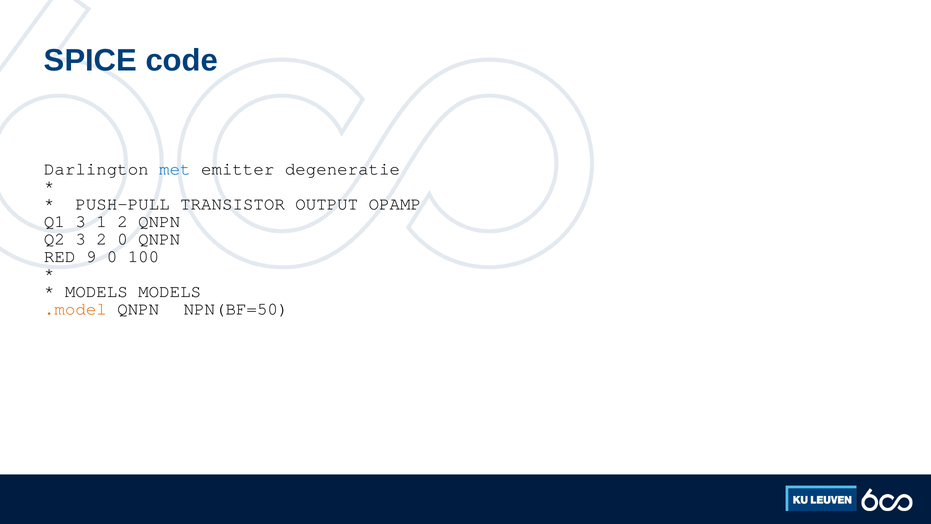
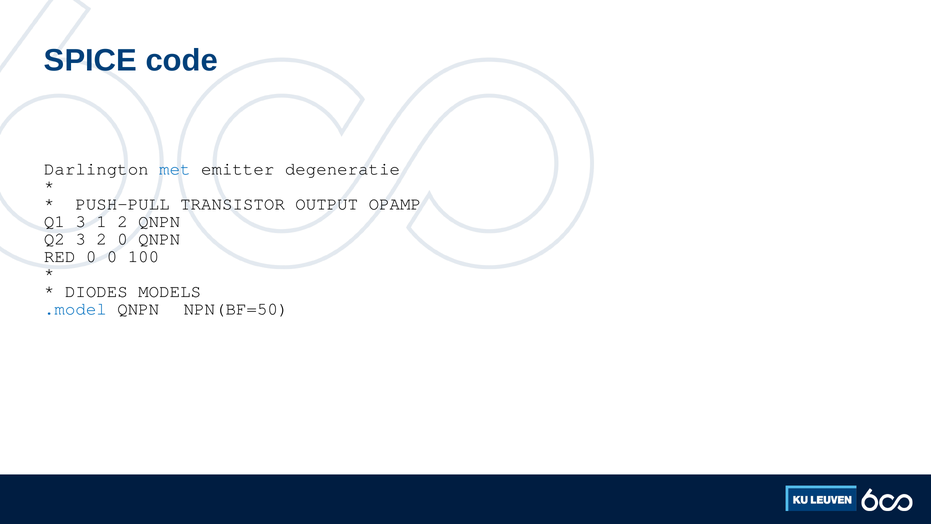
RED 9: 9 -> 0 (91, 256)
MODELS: MODELS -> DIODES (96, 291)
.model colour: orange -> blue (75, 309)
